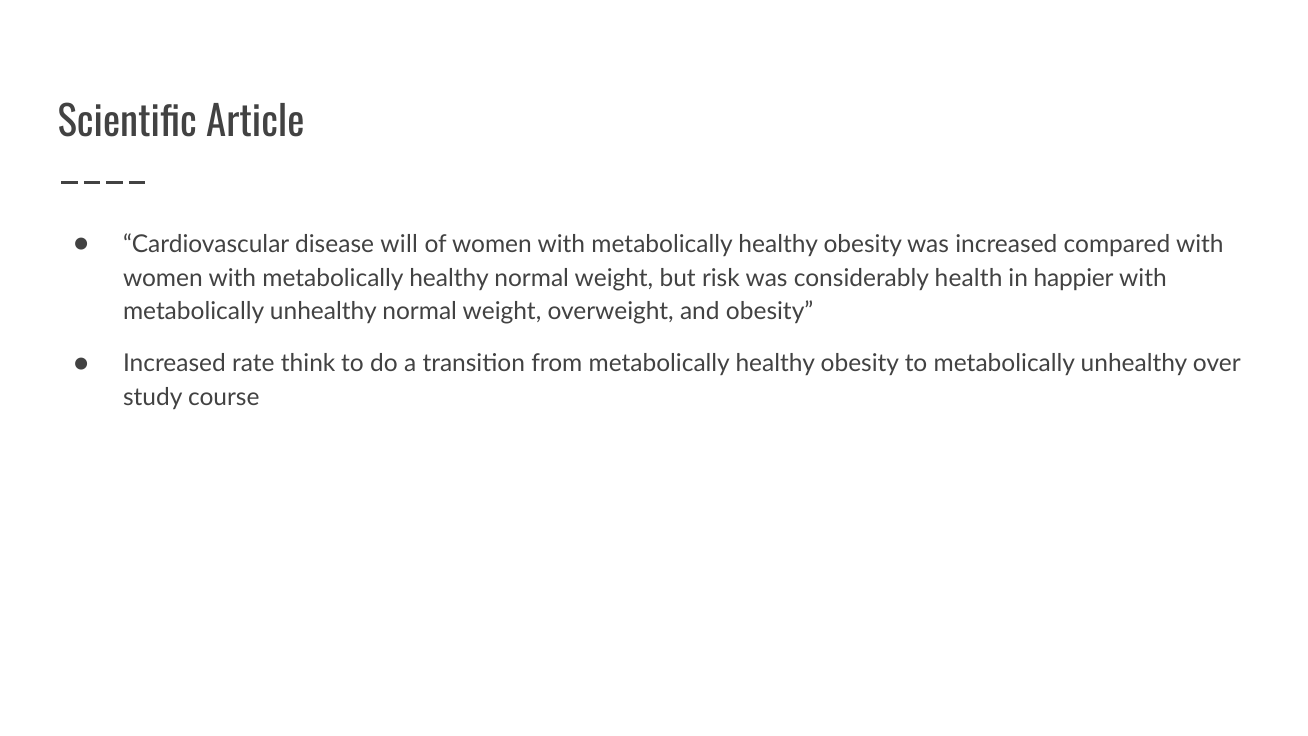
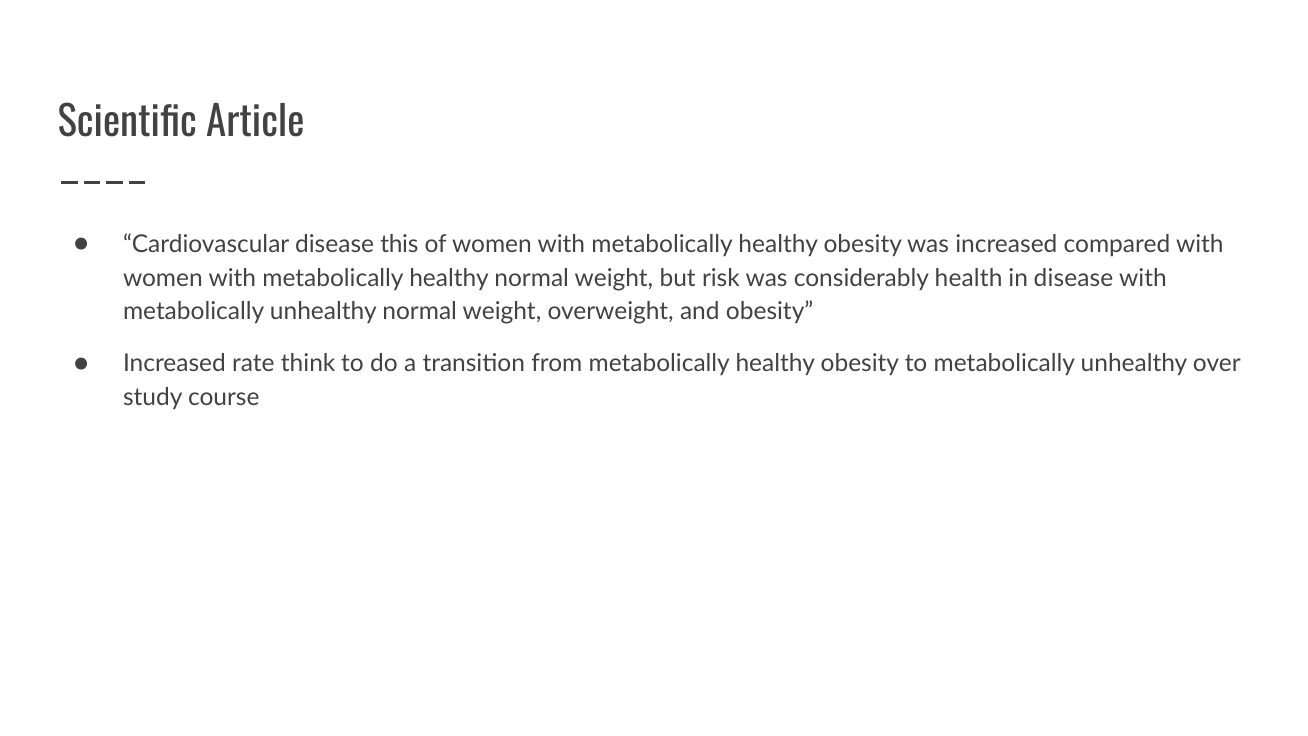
will: will -> this (399, 244)
in happier: happier -> disease (1074, 278)
